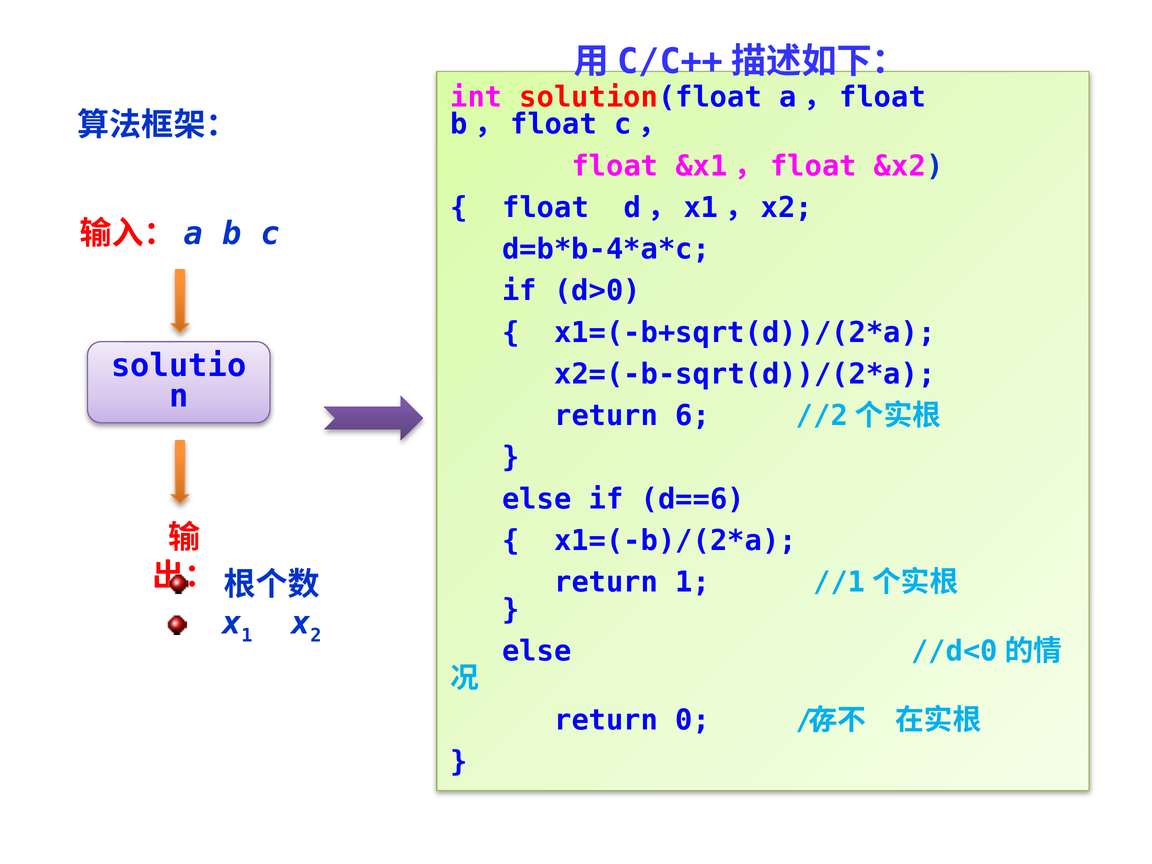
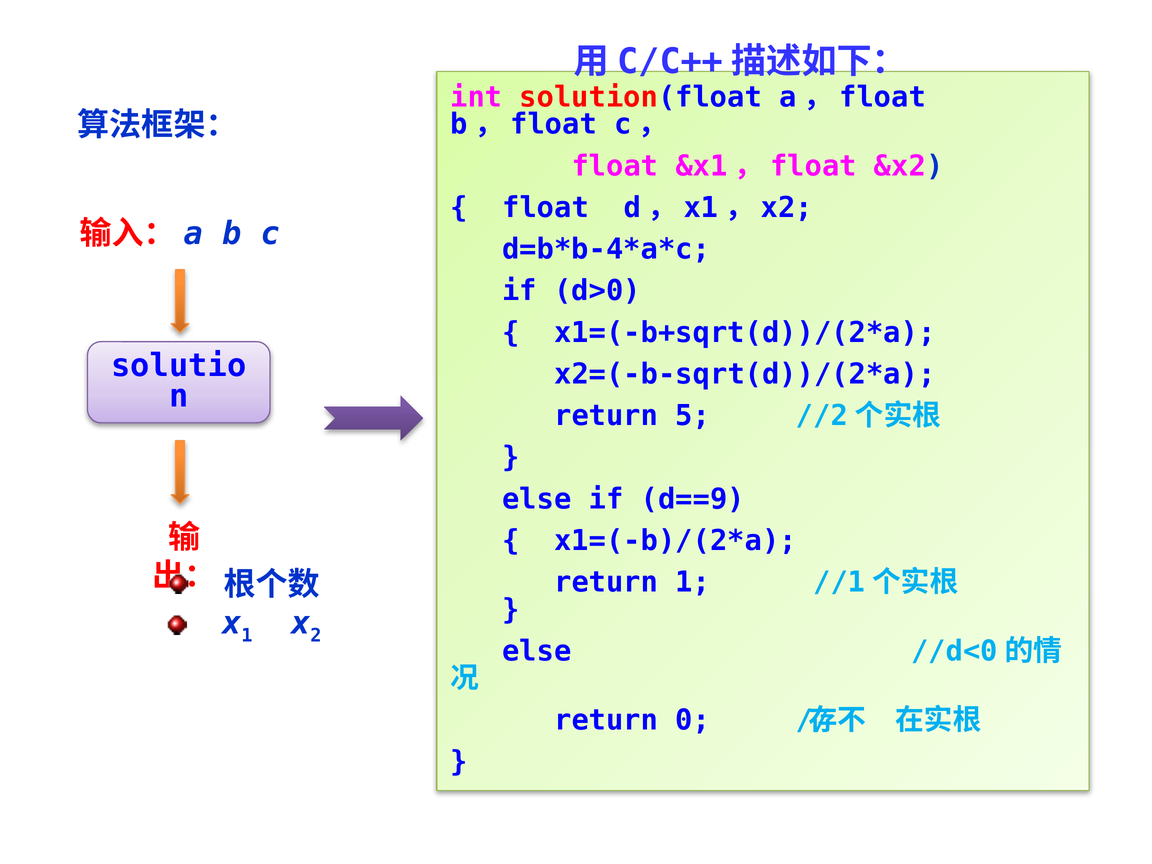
6: 6 -> 5 (693, 416)
d==6: d==6 -> d==9 (693, 499)
